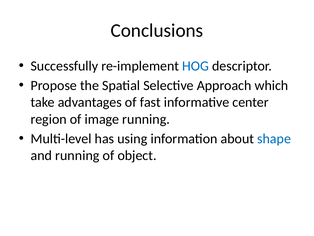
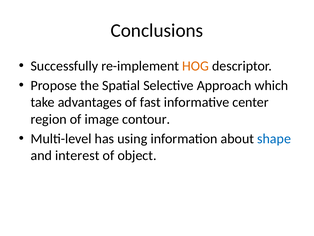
HOG colour: blue -> orange (196, 66)
image running: running -> contour (146, 119)
and running: running -> interest (77, 155)
